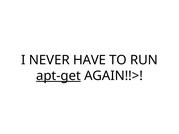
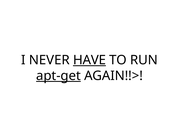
HAVE underline: none -> present (90, 60)
